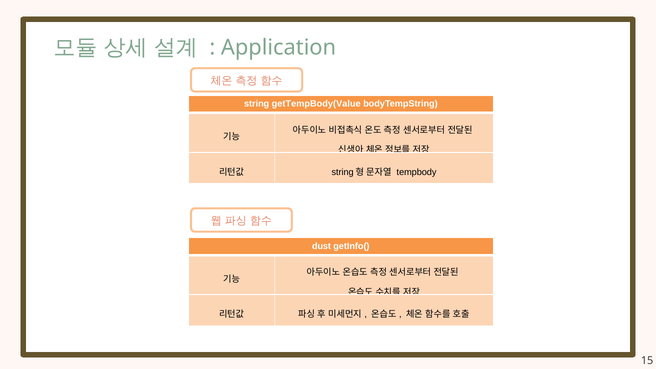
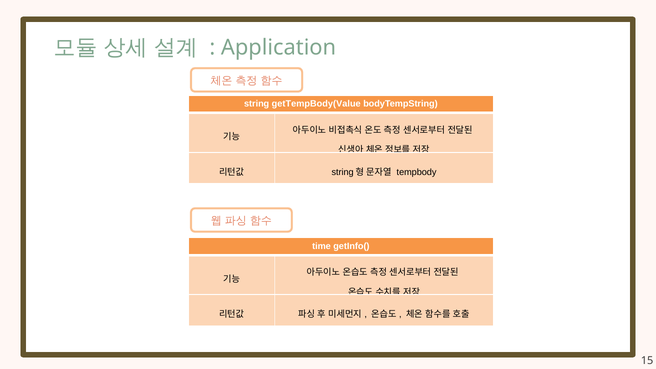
dust: dust -> time (322, 246)
